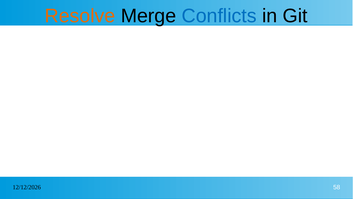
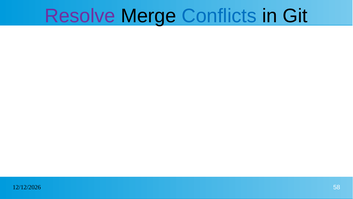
Resolve colour: orange -> purple (80, 16)
